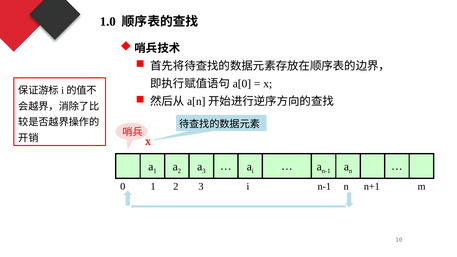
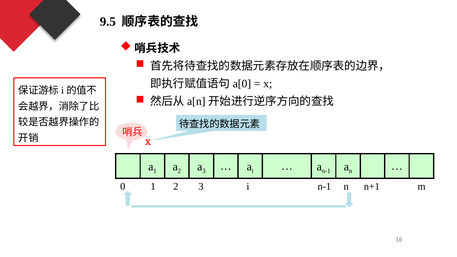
1.0: 1.0 -> 9.5 (108, 22)
